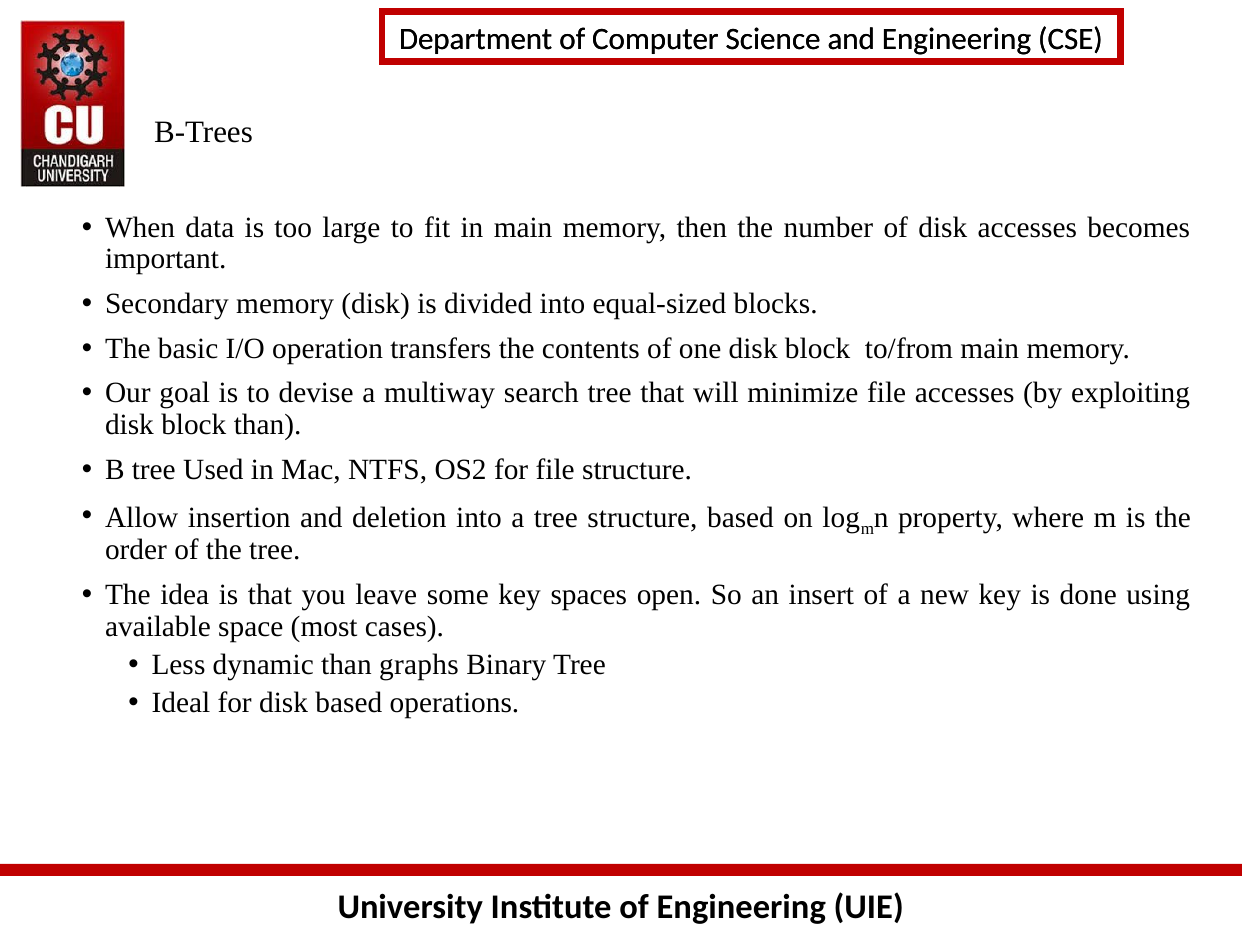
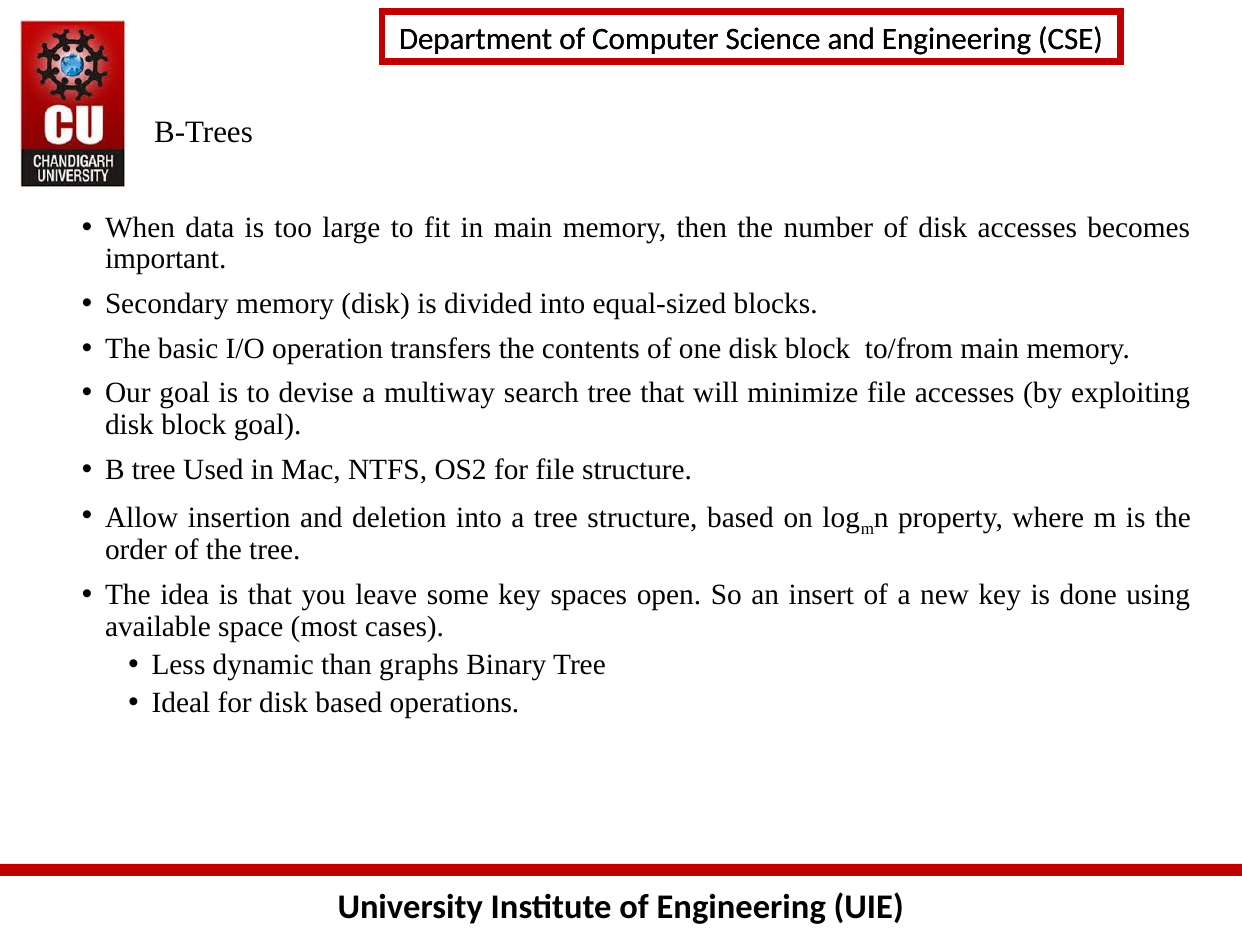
block than: than -> goal (268, 425)
